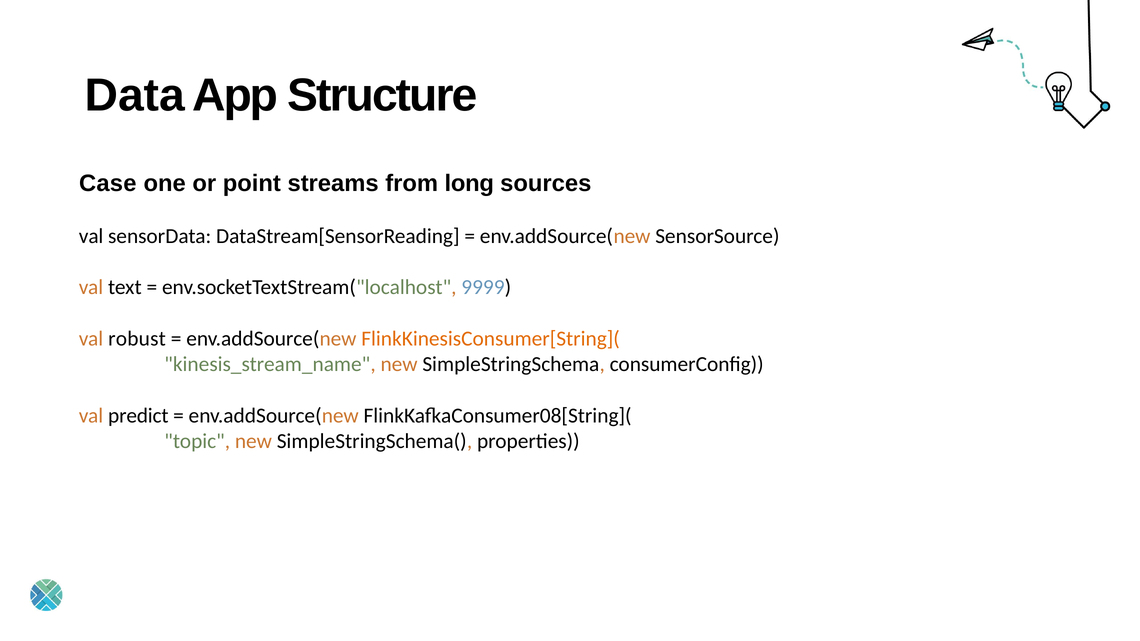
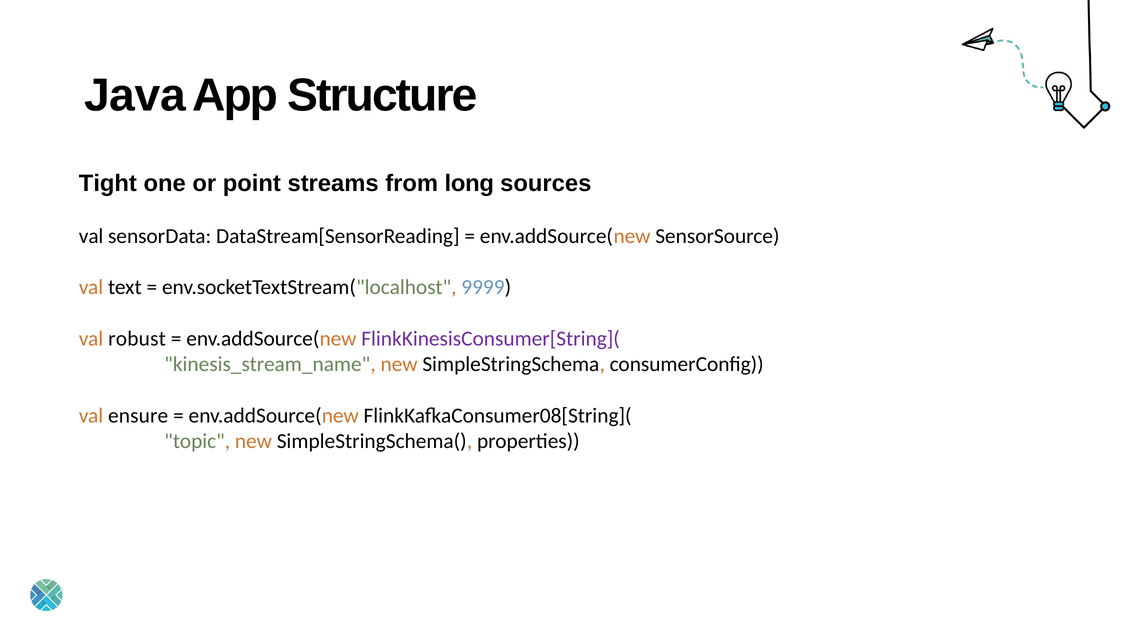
Data: Data -> Java (135, 95)
Case: Case -> Tight (108, 184)
FlinkKinesisConsumer[String]( colour: orange -> purple (491, 339)
predict: predict -> ensure (138, 416)
